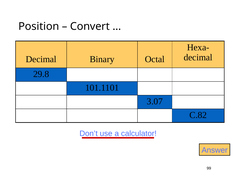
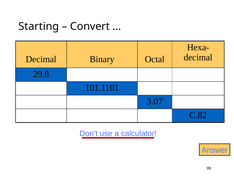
Position: Position -> Starting (39, 26)
